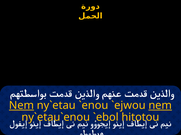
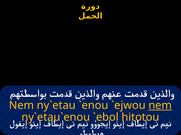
Nem underline: present -> none (21, 106)
